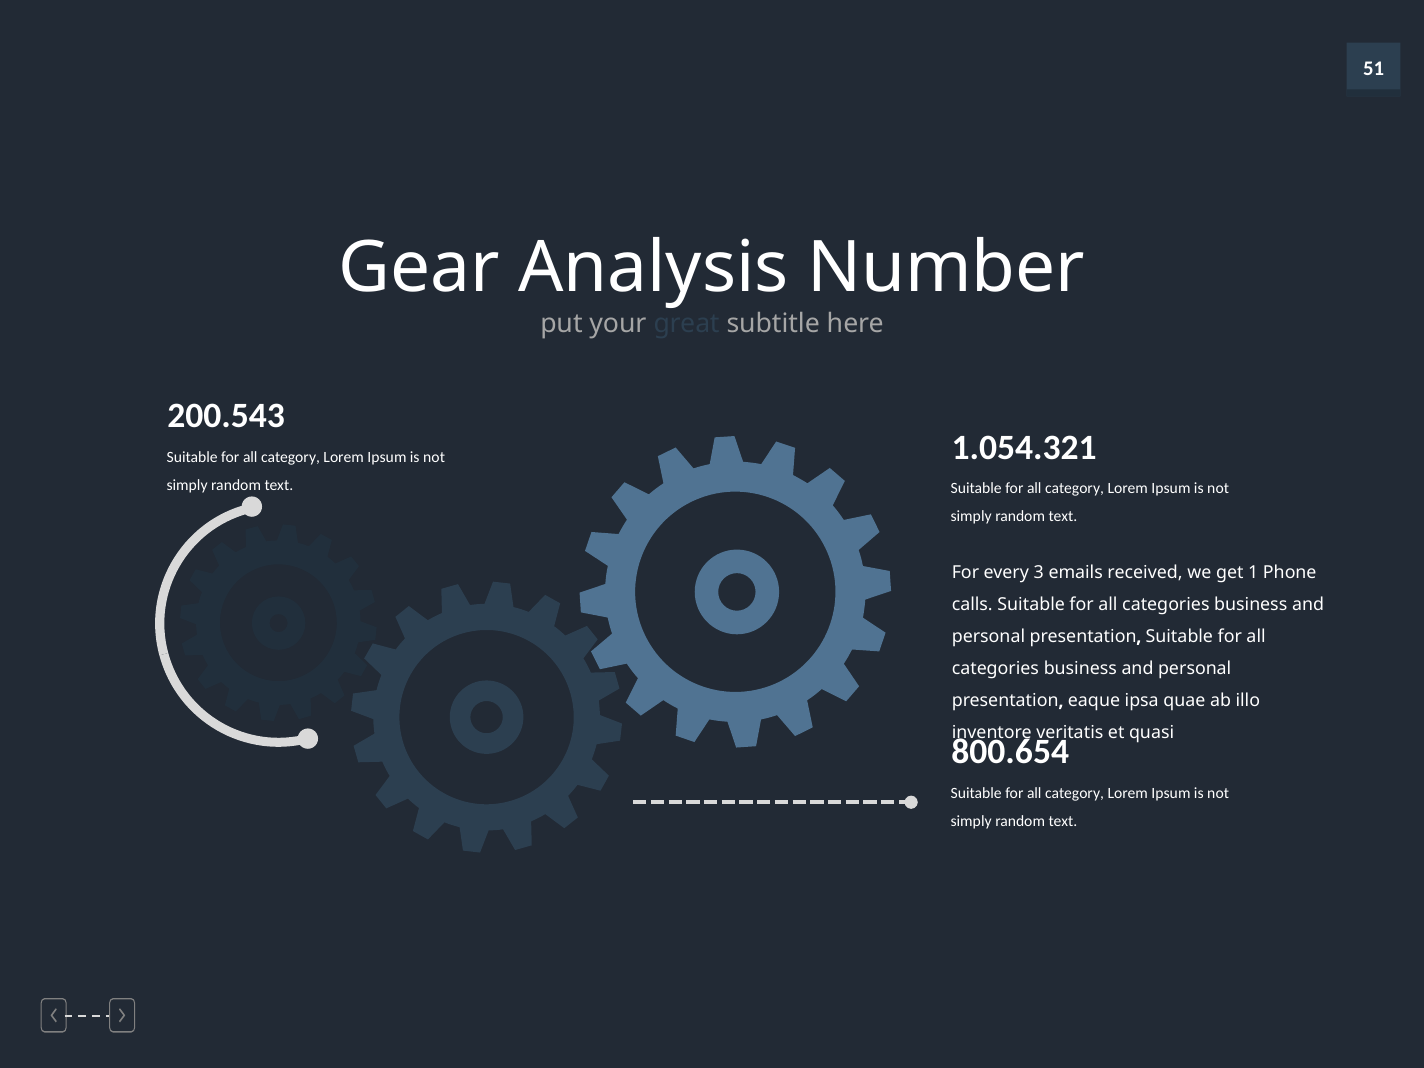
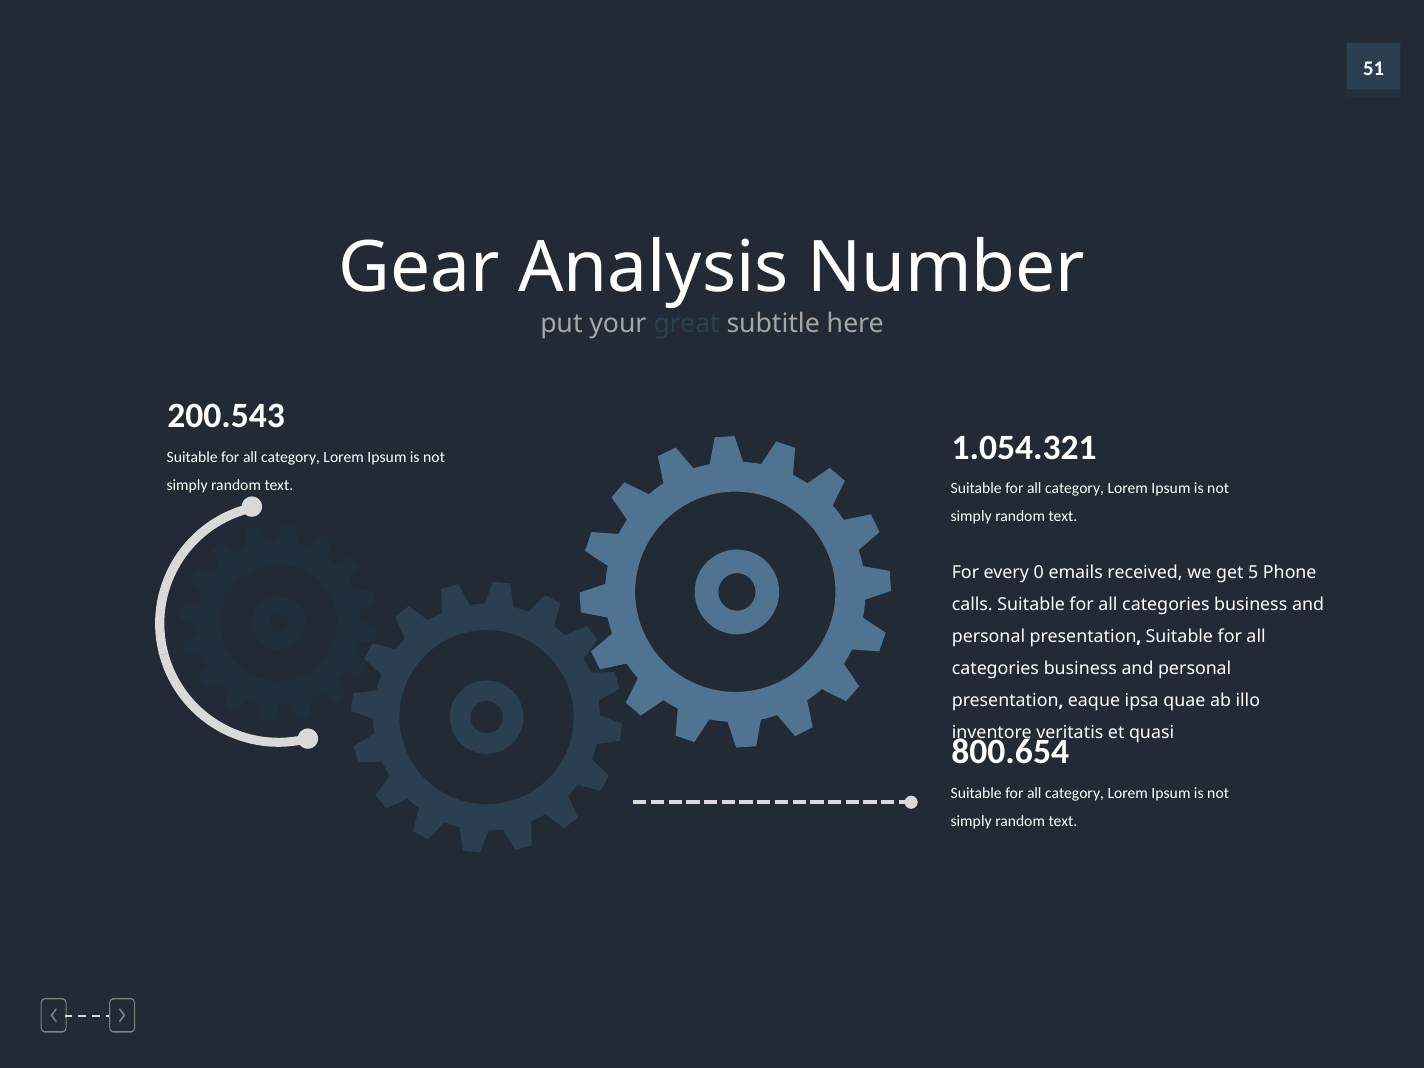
3: 3 -> 0 (1039, 572)
1: 1 -> 5 (1253, 572)
